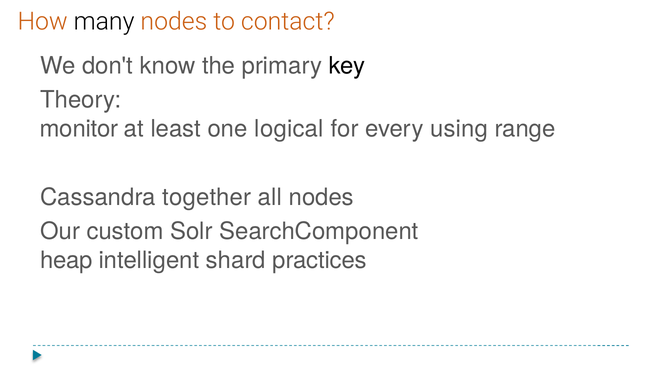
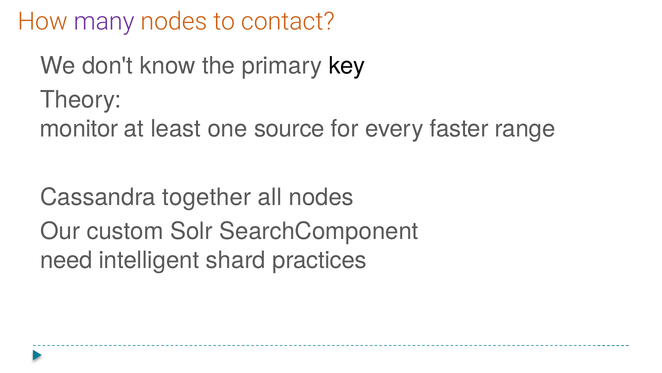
many colour: black -> purple (104, 21)
logical: logical -> source (289, 128)
using: using -> faster (459, 128)
heap: heap -> need (66, 260)
